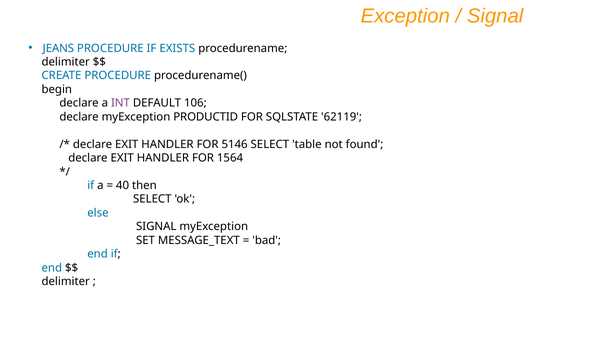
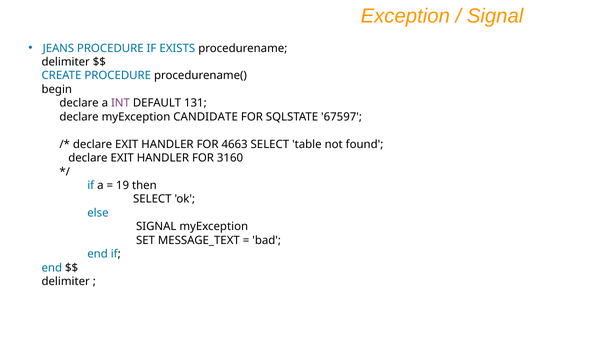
106: 106 -> 131 (195, 103)
PRODUCTID: PRODUCTID -> CANDIDATE (206, 117)
62119: 62119 -> 67597 (342, 117)
5146: 5146 -> 4663 (235, 144)
1564: 1564 -> 3160 (230, 158)
40: 40 -> 19 (123, 186)
